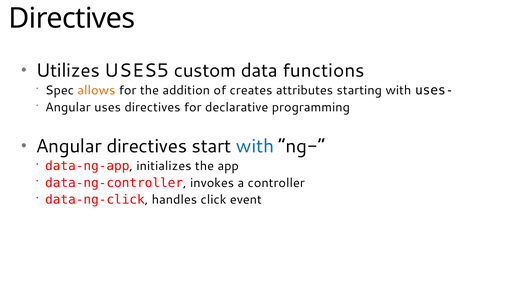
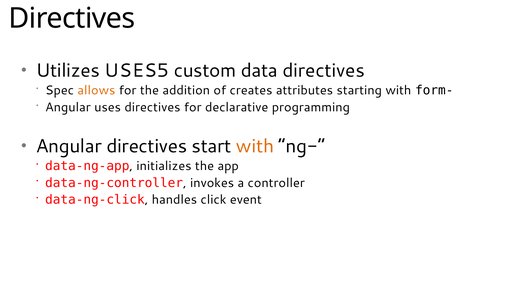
data functions: functions -> directives (324, 71)
uses-: uses- -> form- (434, 91)
with colour: blue -> orange (255, 146)
